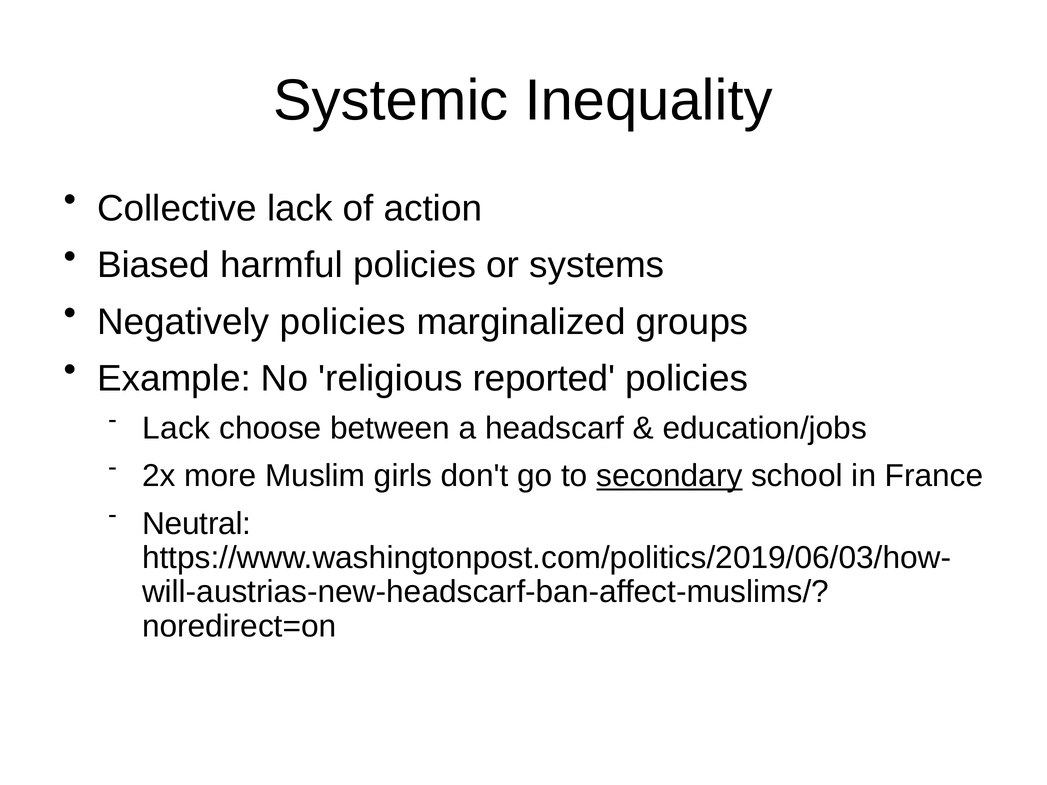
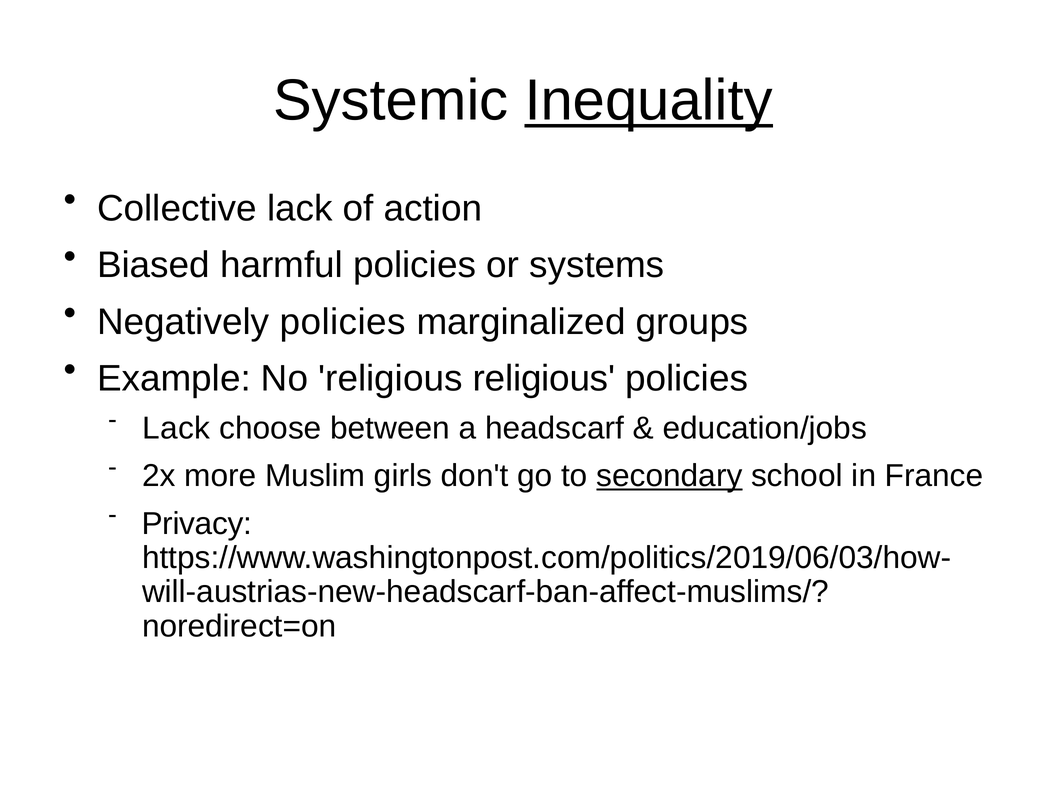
Inequality underline: none -> present (649, 101)
religious reported: reported -> religious (544, 379)
Neutral: Neutral -> Privacy (197, 524)
